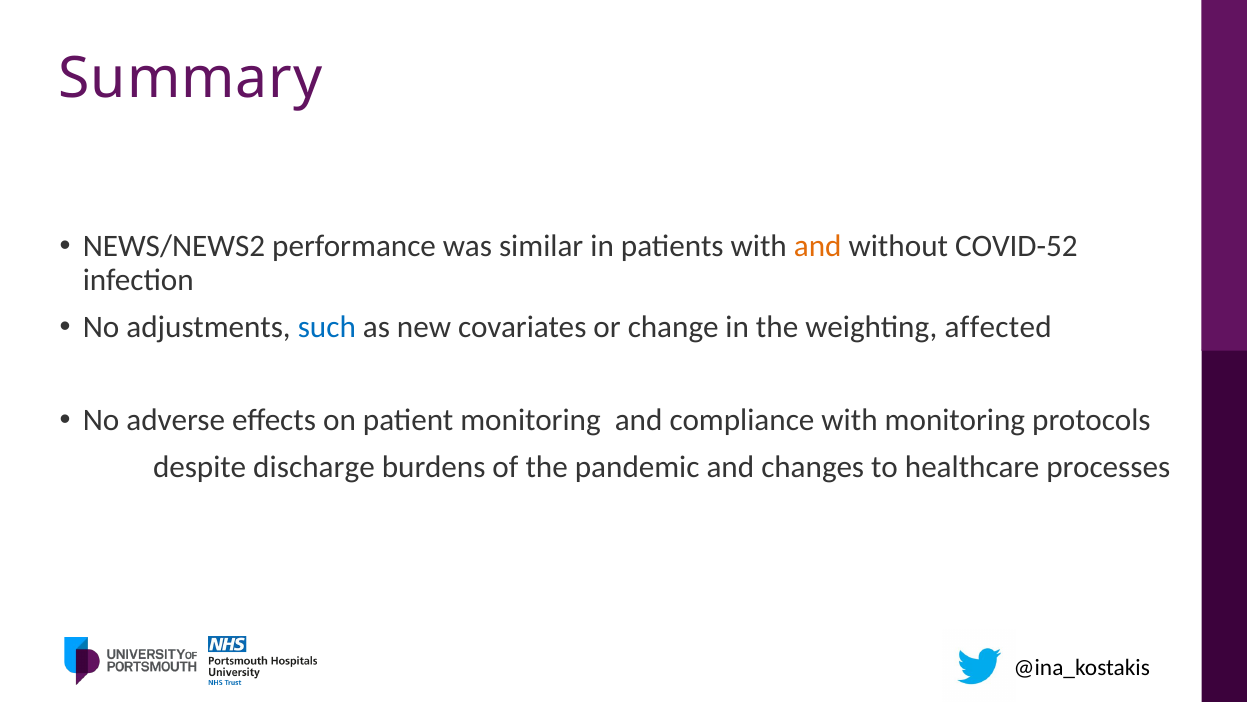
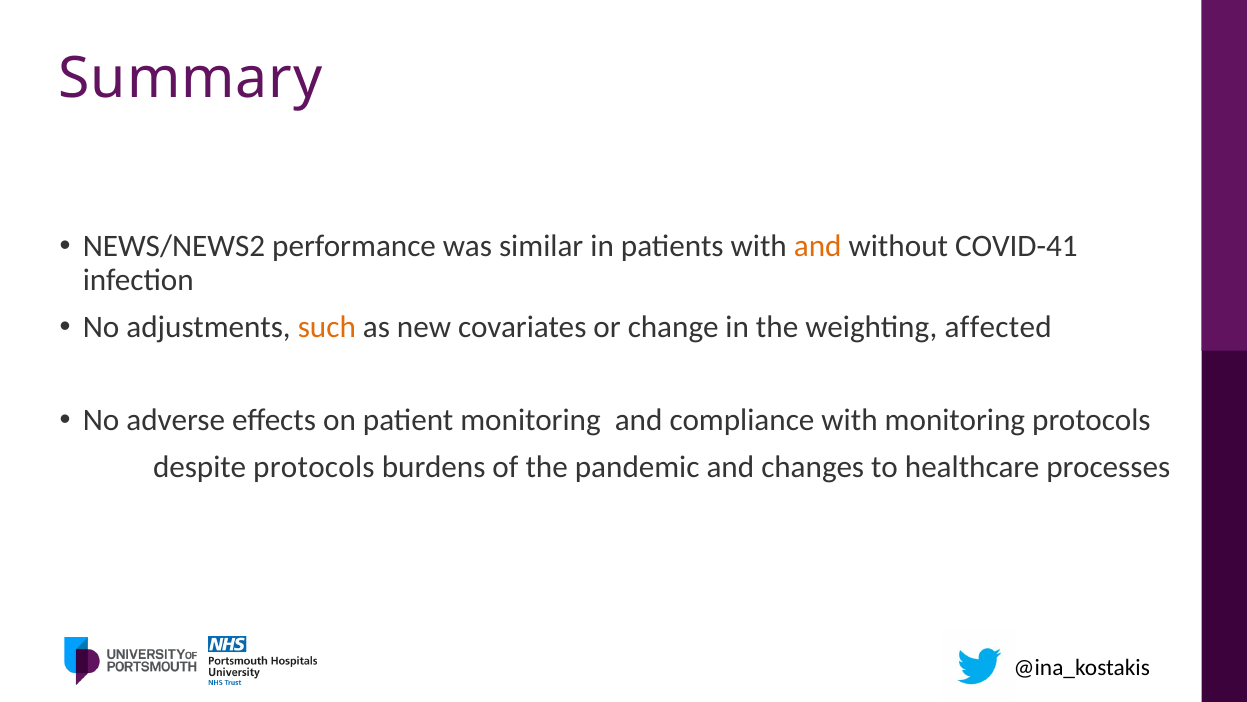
COVID-52: COVID-52 -> COVID-41 (1016, 246)
such colour: blue -> orange (327, 327)
despite discharge: discharge -> protocols (314, 467)
